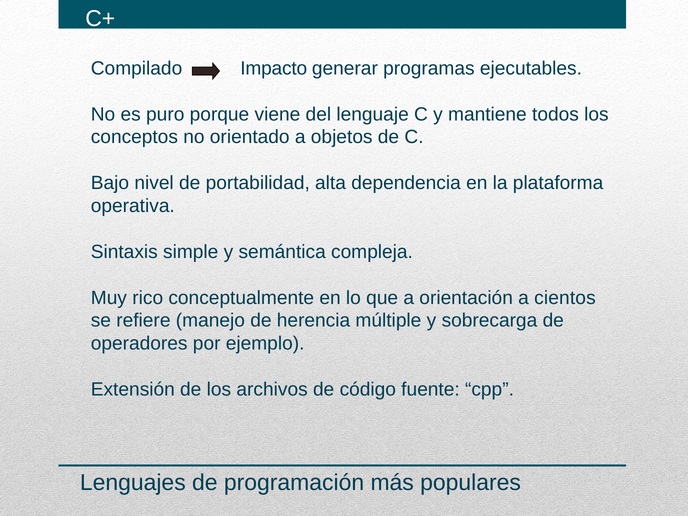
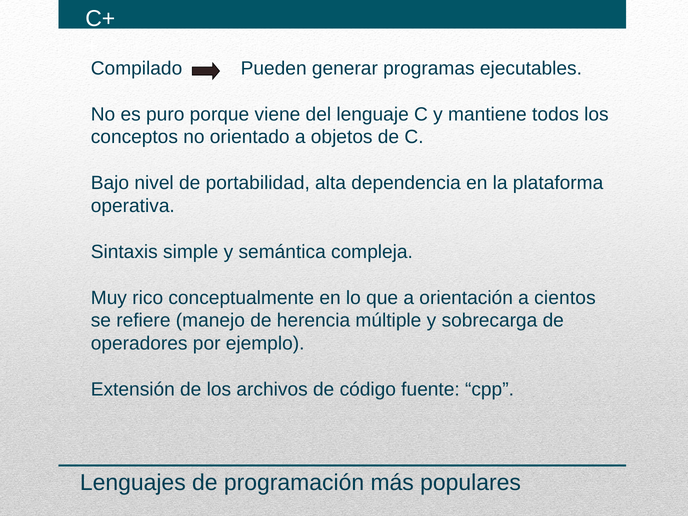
Impacto: Impacto -> Pueden (274, 68)
